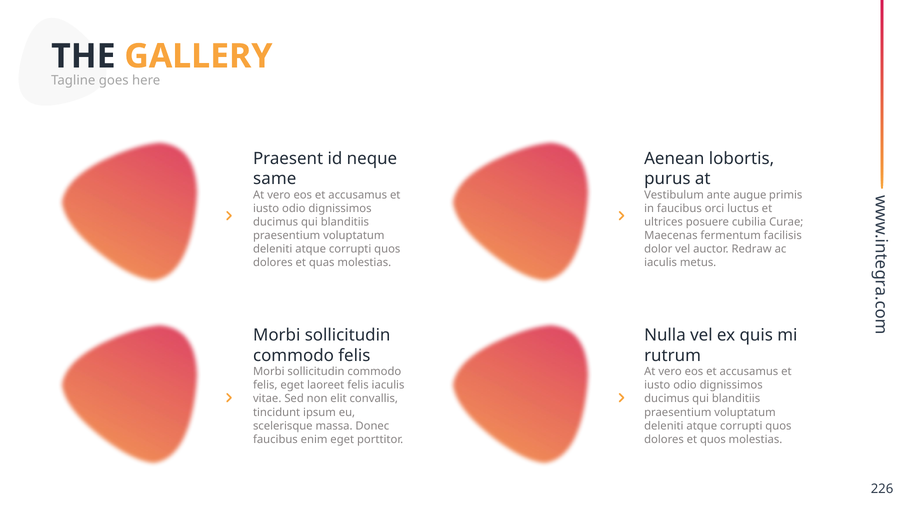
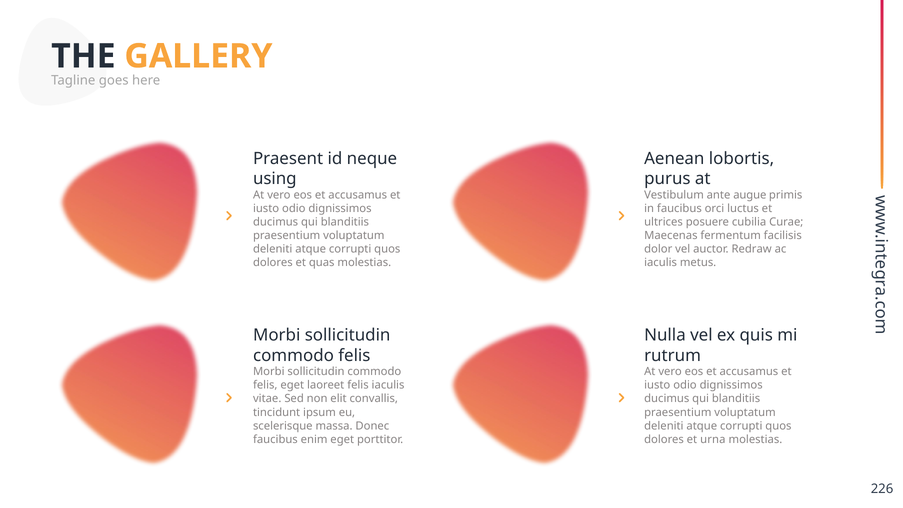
same: same -> using (275, 179)
et quos: quos -> urna (713, 439)
